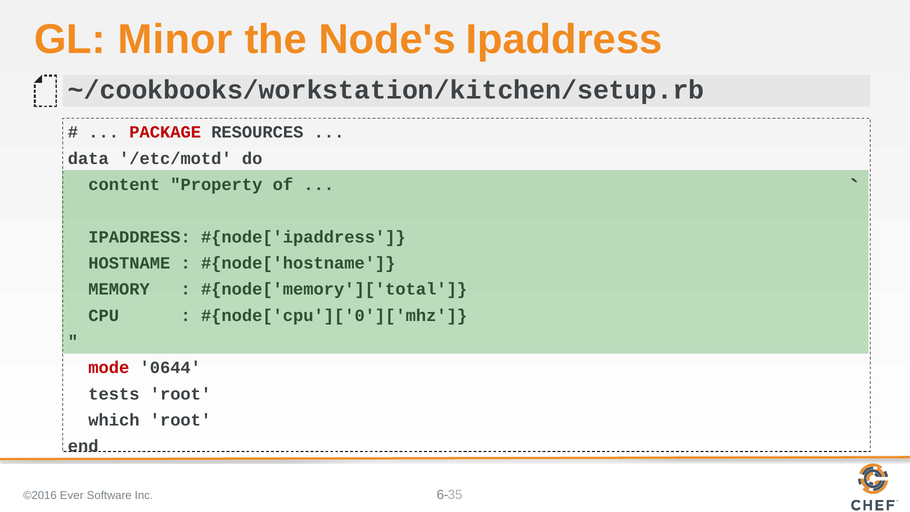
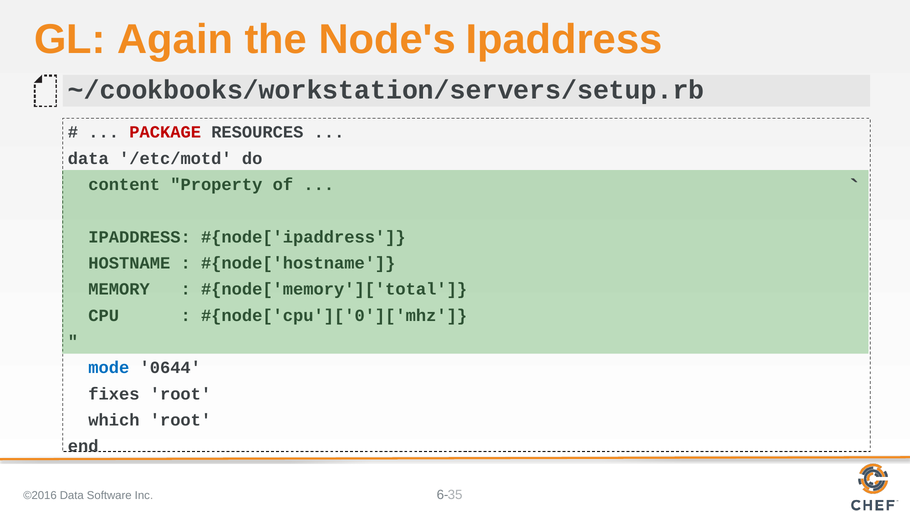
Minor: Minor -> Again (175, 39)
~/cookbooks/workstation/kitchen/setup.rb: ~/cookbooks/workstation/kitchen/setup.rb -> ~/cookbooks/workstation/servers/setup.rb (386, 90)
mode colour: red -> blue (109, 368)
tests: tests -> fixes (114, 394)
©2016 Ever: Ever -> Data (72, 495)
